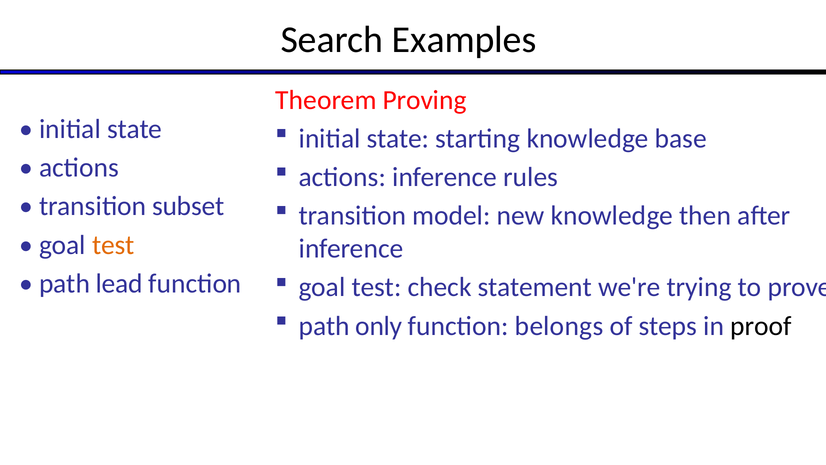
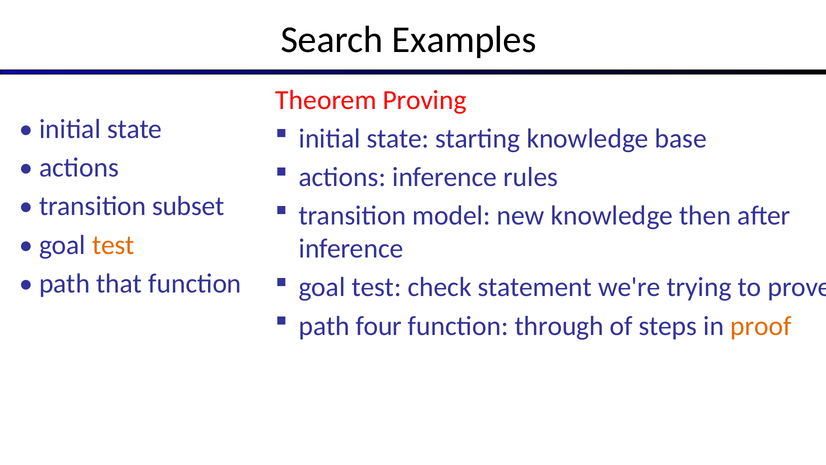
lead: lead -> that (119, 283)
only: only -> four (379, 326)
belongs: belongs -> through (559, 326)
proof colour: black -> orange (761, 326)
